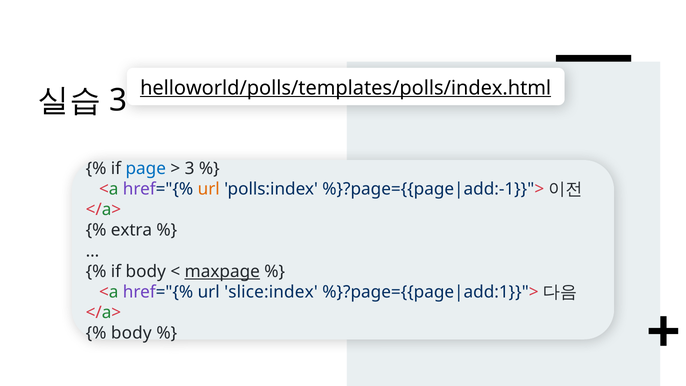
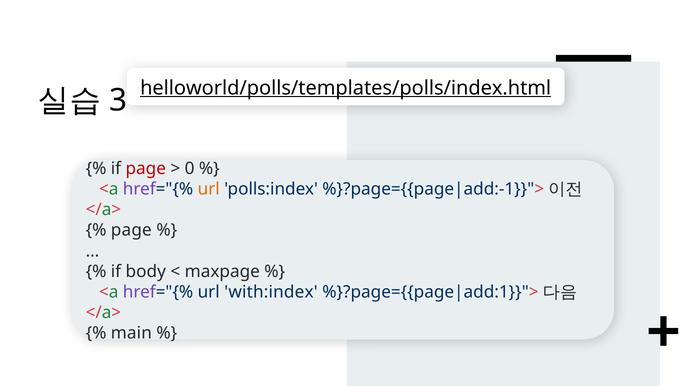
page colour: blue -> red (146, 169)
3: 3 -> 0 (190, 169)
extra: extra -> page (131, 230)
maxpage underline: present -> none (222, 271)
slice:index: slice:index -> with:index (271, 292)
body: body -> main (131, 333)
